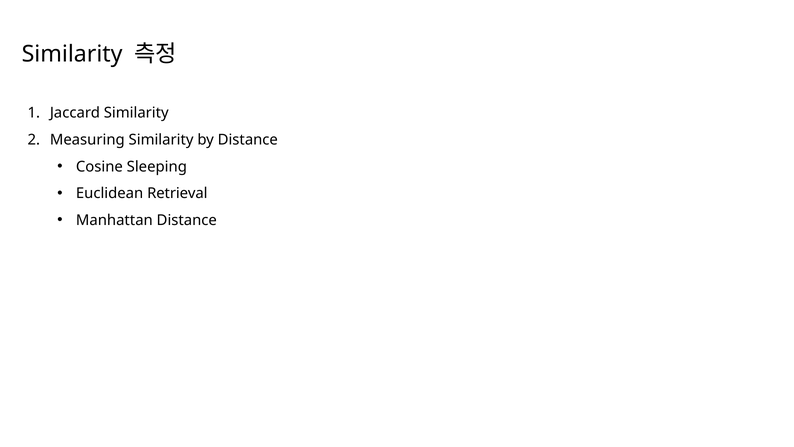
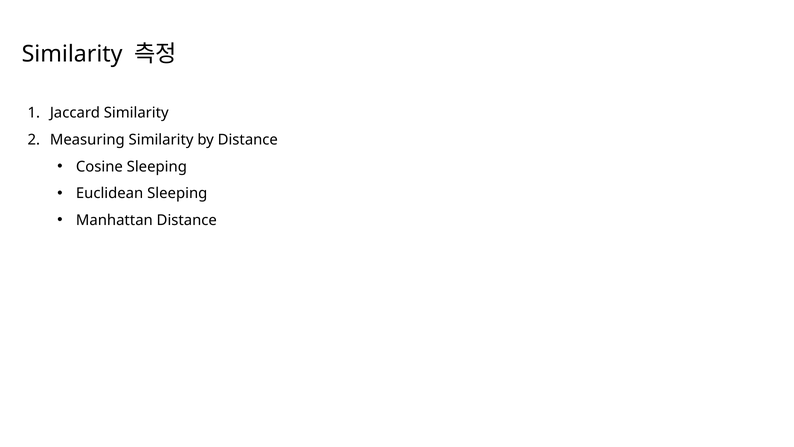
Euclidean Retrieval: Retrieval -> Sleeping (177, 193)
